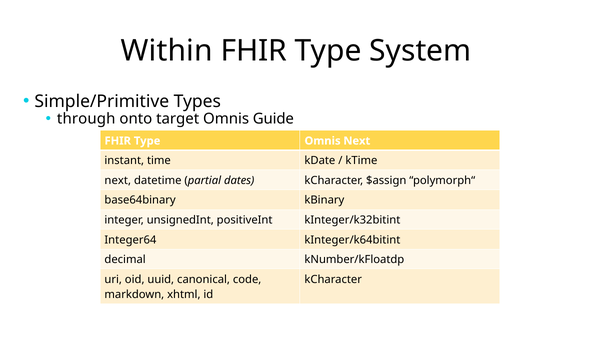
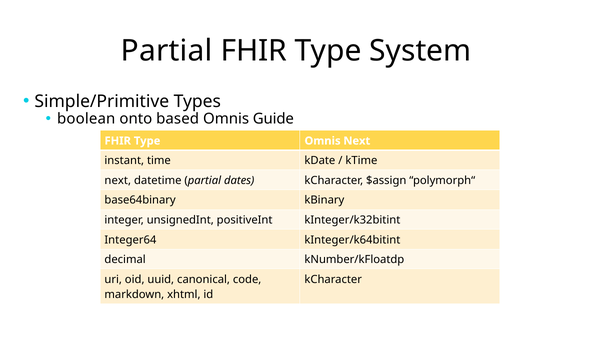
Within: Within -> Partial (167, 51)
through: through -> boolean (86, 119)
target: target -> based (178, 119)
